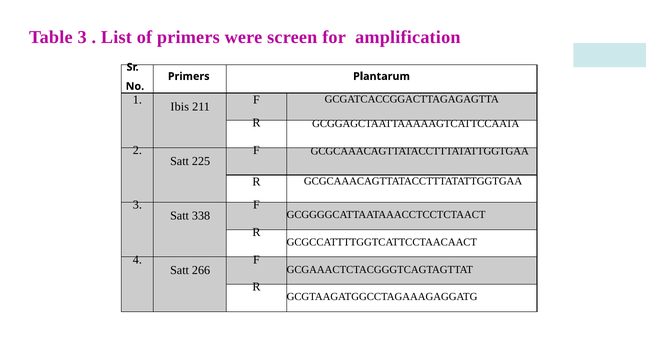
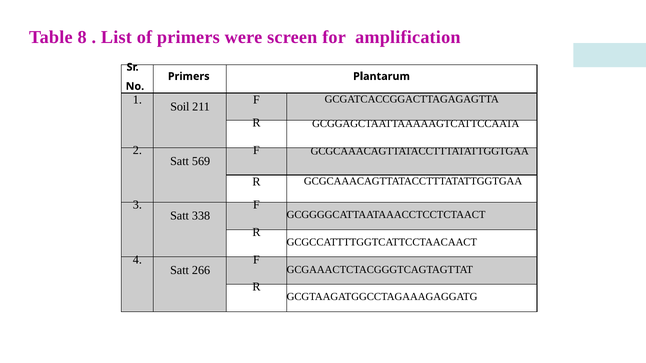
Table 3: 3 -> 8 (82, 37)
Ibis: Ibis -> Soil (180, 107)
225: 225 -> 569 (201, 161)
